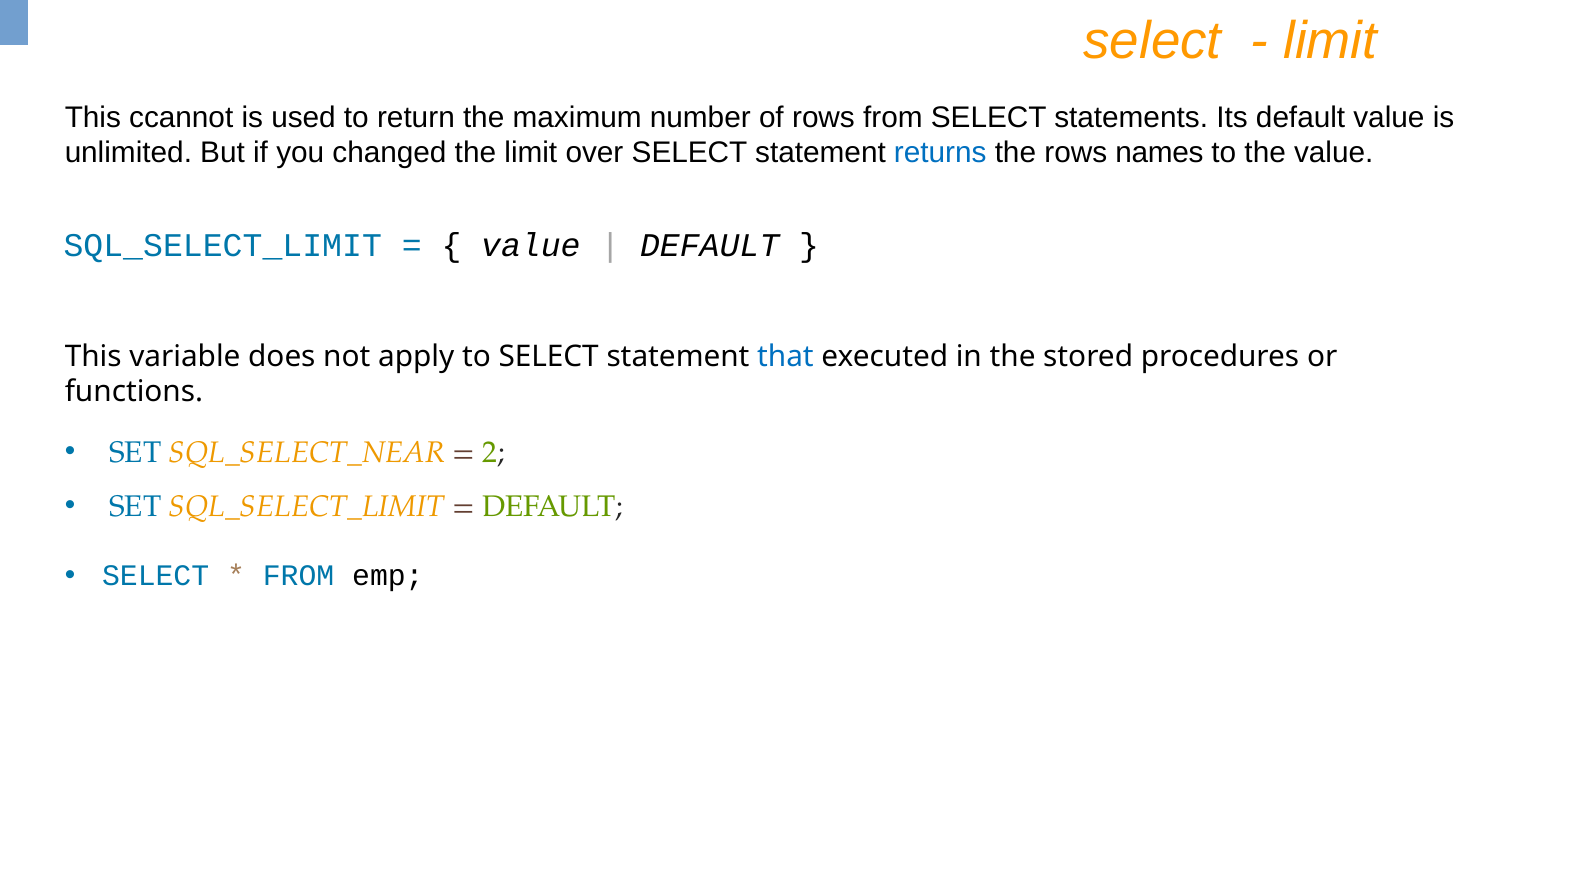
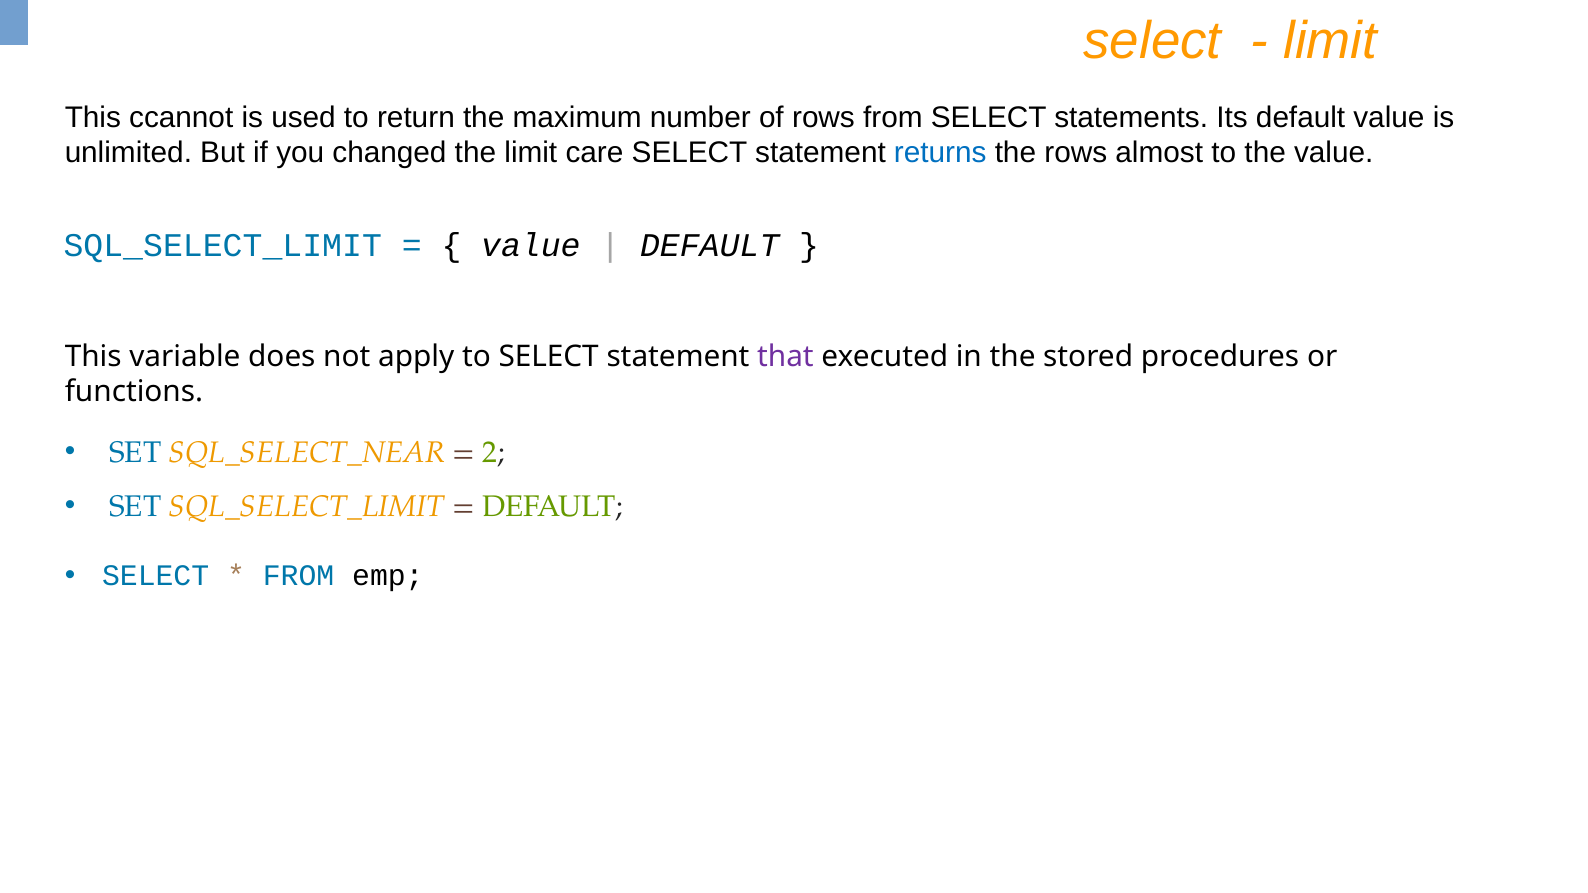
over: over -> care (594, 153)
names: names -> almost (1159, 153)
that colour: blue -> purple (785, 356)
